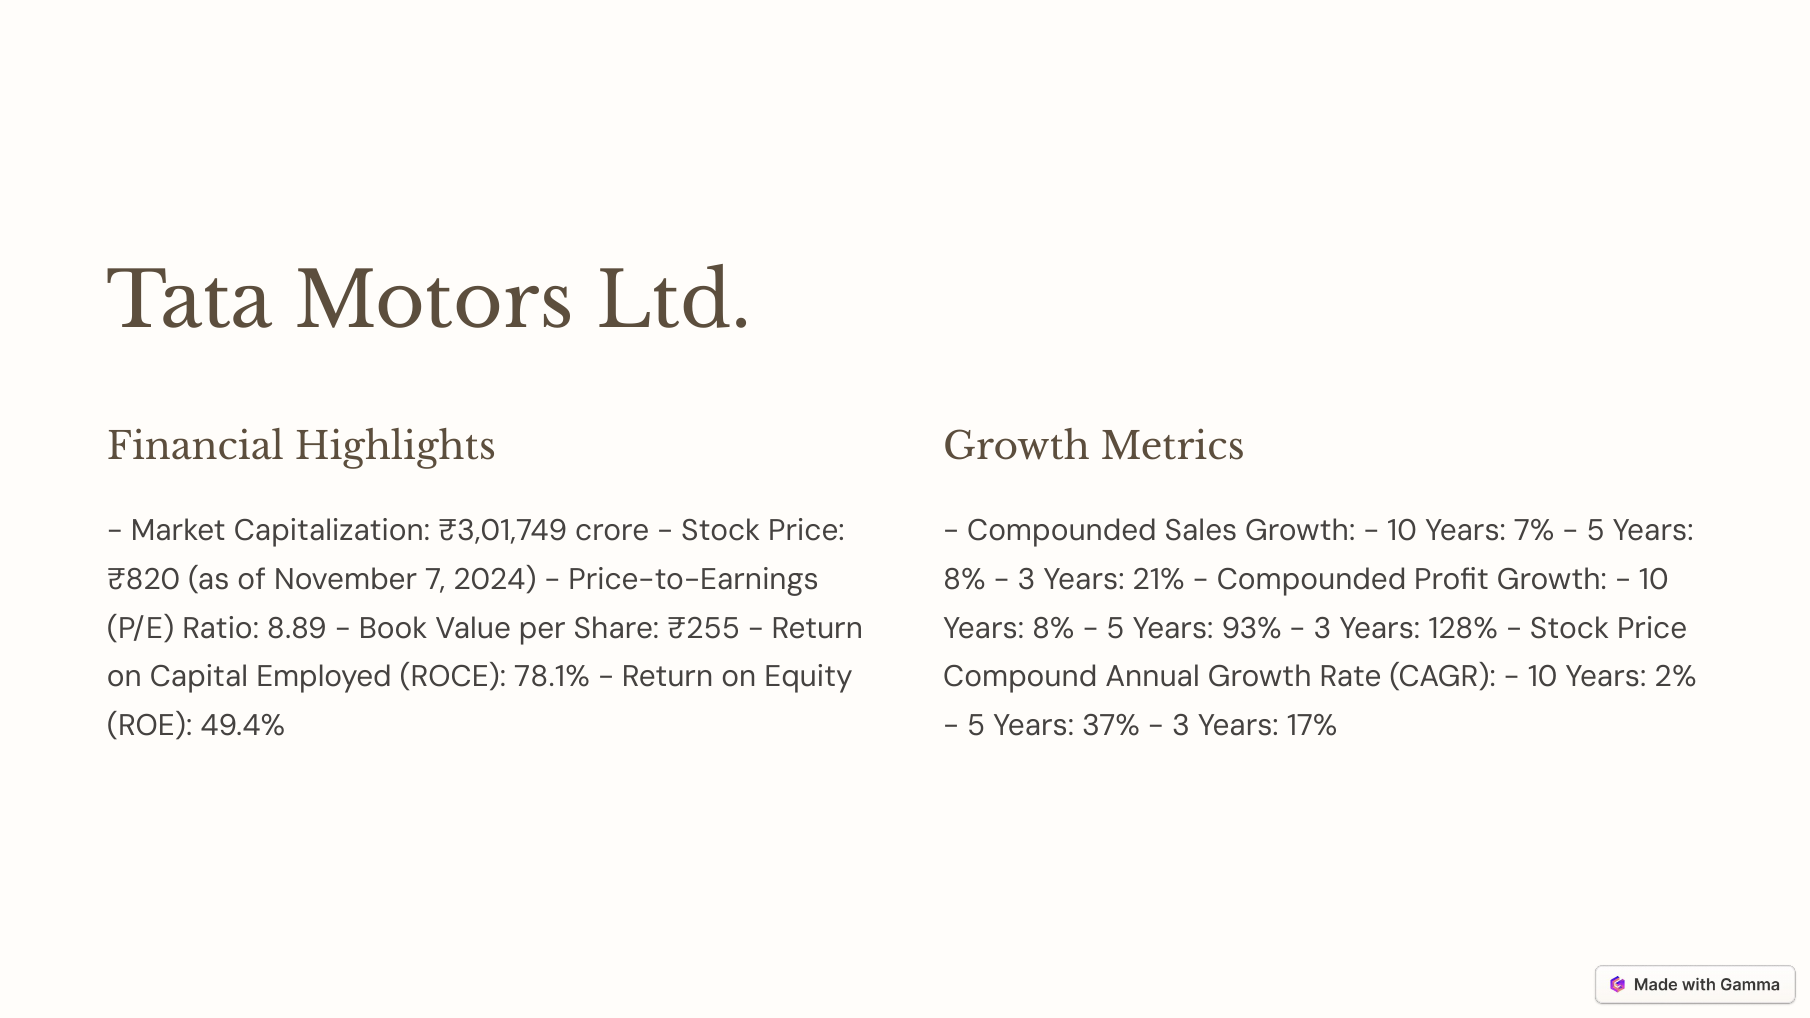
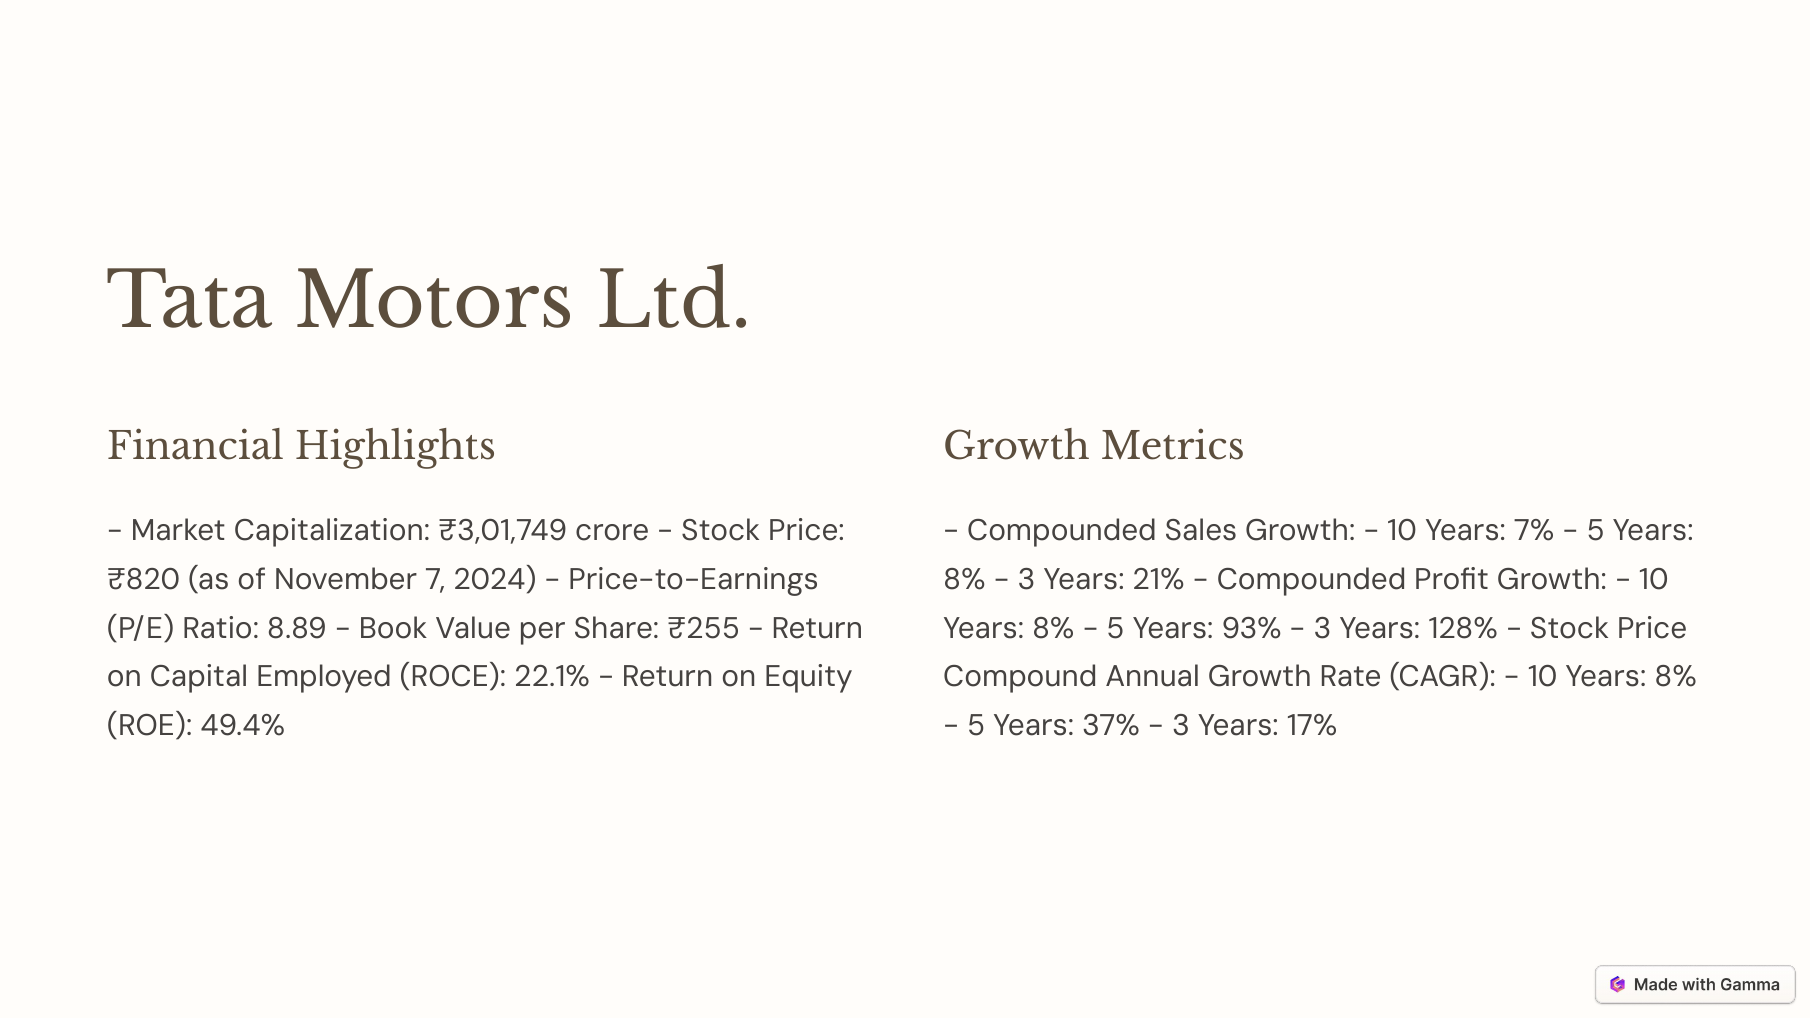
78.1%: 78.1% -> 22.1% (552, 677)
2%: 2% -> 8% (1676, 677)
